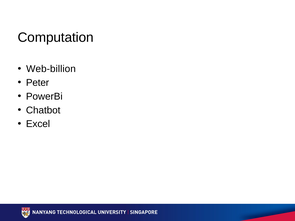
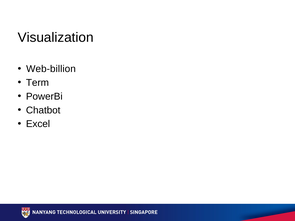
Computation: Computation -> Visualization (56, 38)
Peter: Peter -> Term (37, 83)
